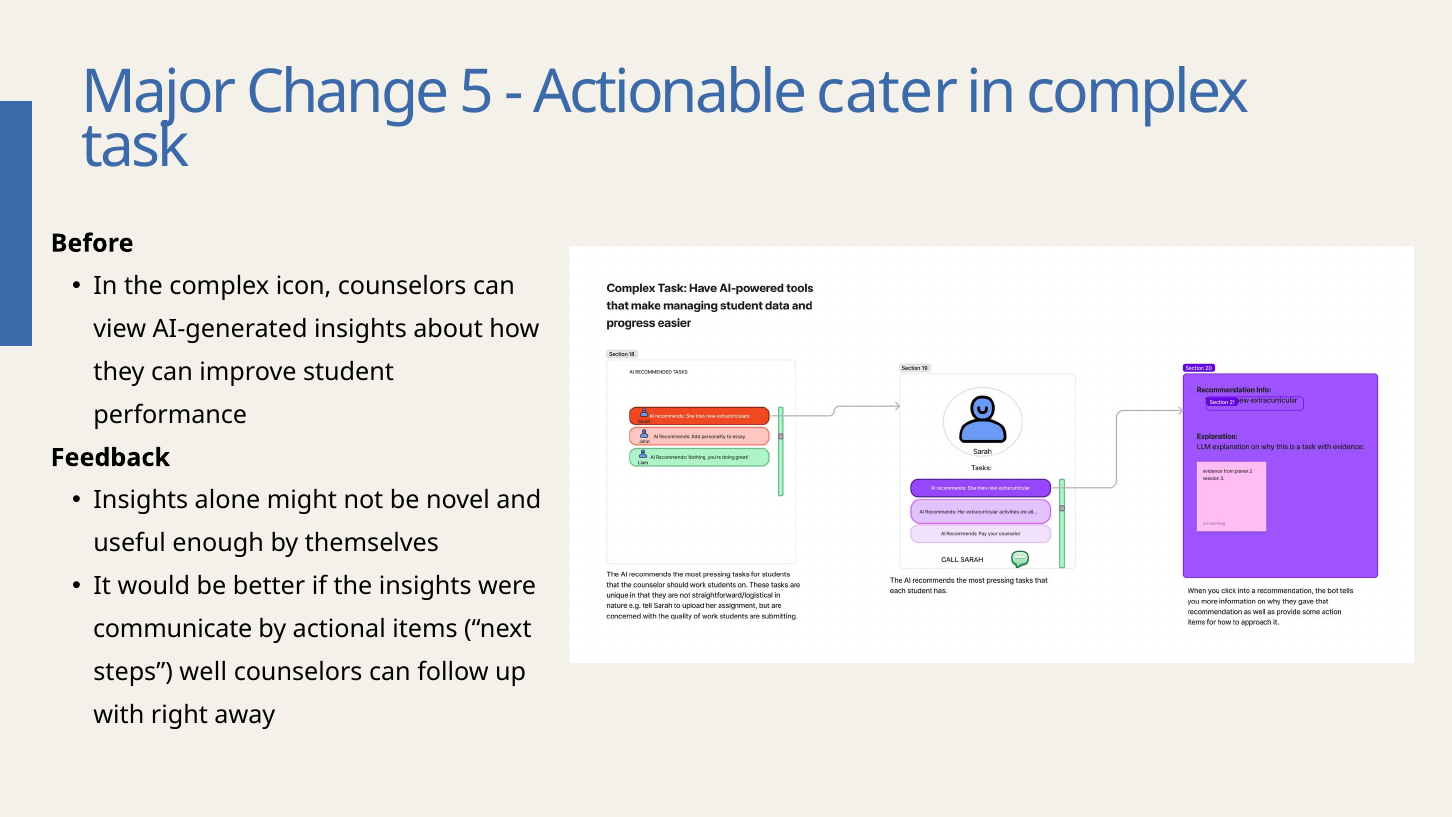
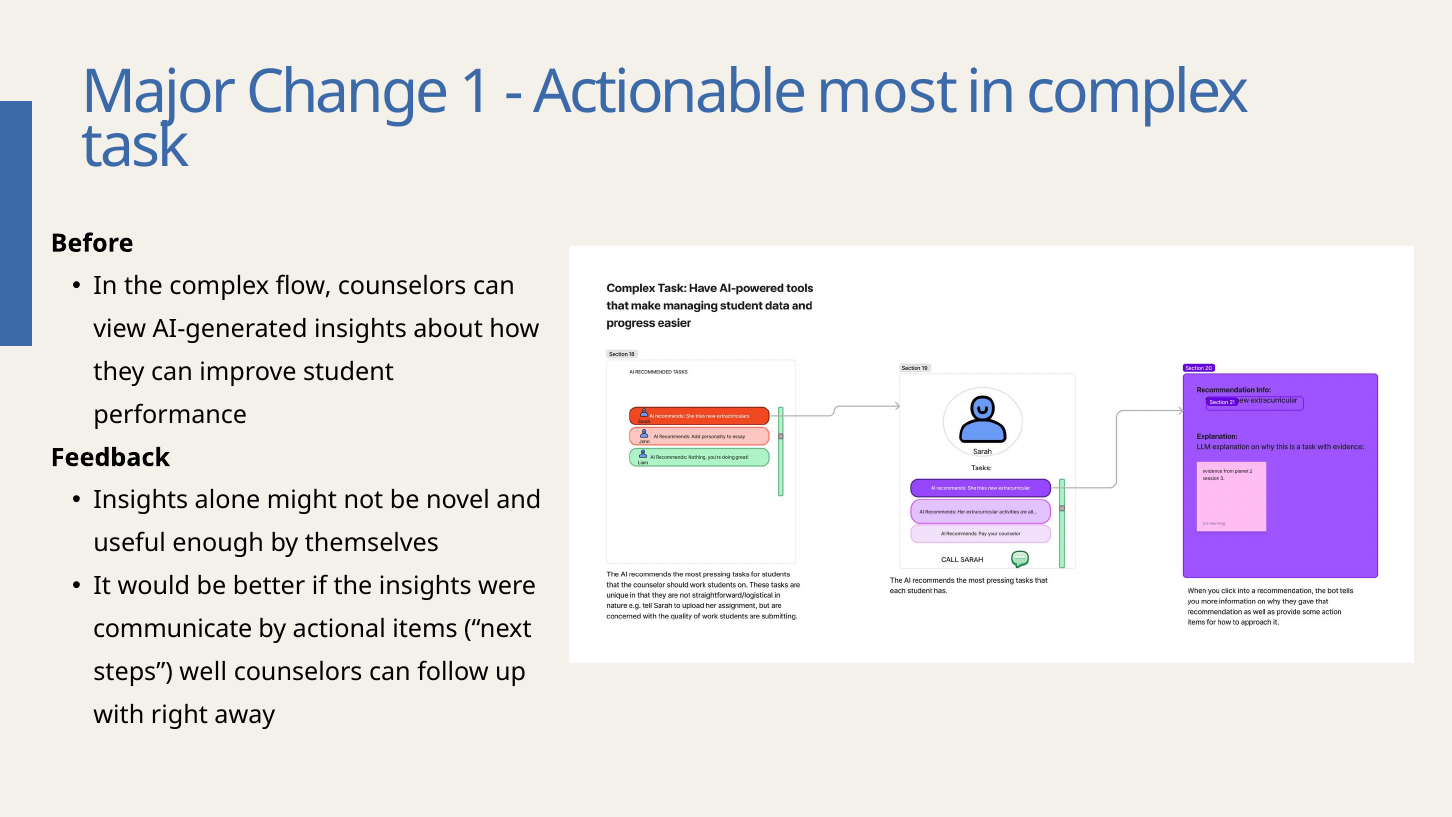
5: 5 -> 1 (477, 92)
cater: cater -> most (887, 92)
icon: icon -> flow (304, 286)
